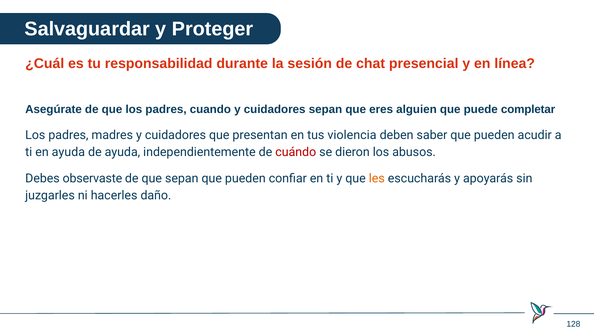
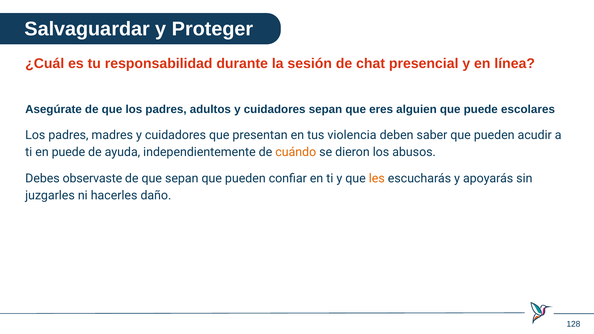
cuando: cuando -> adultos (210, 110)
completar: completar -> escolares (528, 110)
en ayuda: ayuda -> puede (68, 152)
cuándo colour: red -> orange (296, 152)
